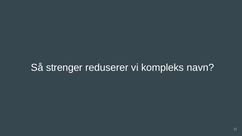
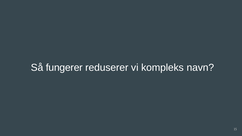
strenger: strenger -> fungerer (64, 68)
